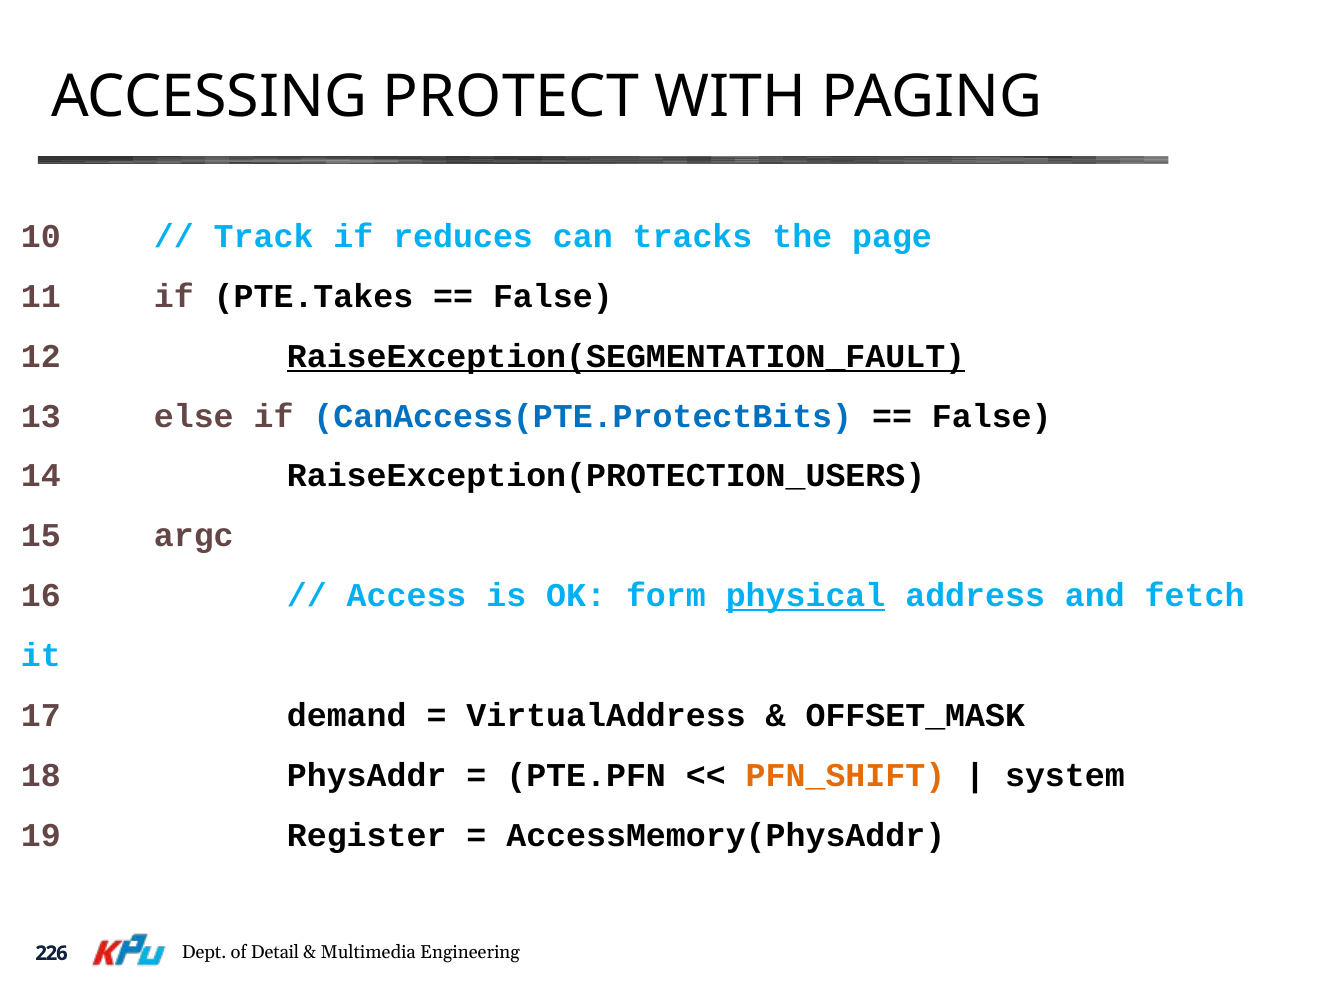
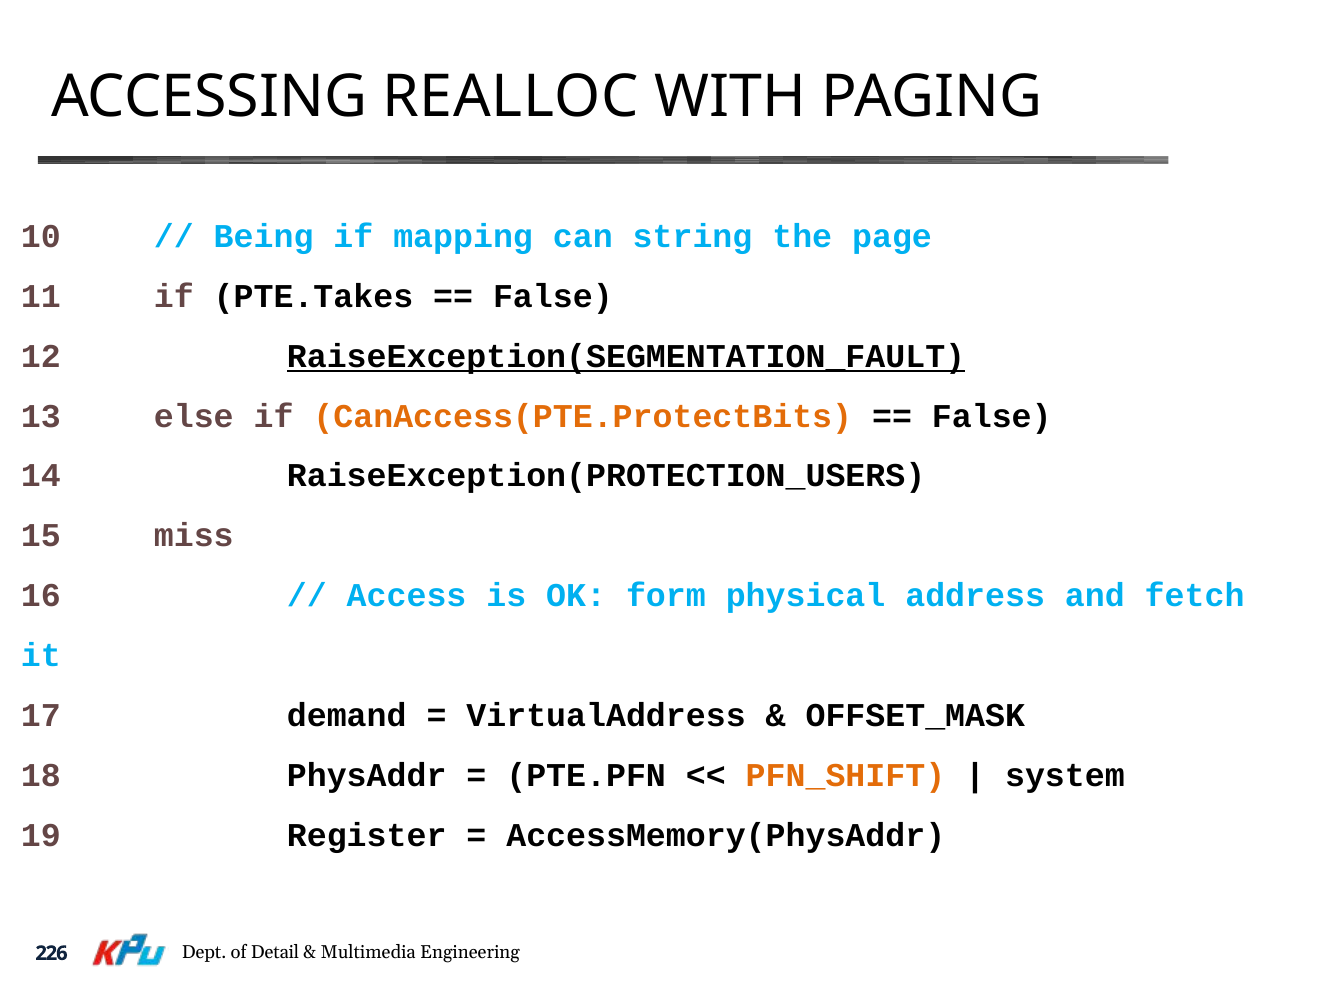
PROTECT: PROTECT -> REALLOC (511, 97)
Track: Track -> Being (264, 236)
reduces: reduces -> mapping (463, 236)
tracks: tracks -> string (693, 236)
CanAccess(PTE.ProtectBits colour: blue -> orange (583, 416)
argc: argc -> miss (194, 536)
physical underline: present -> none (806, 595)
